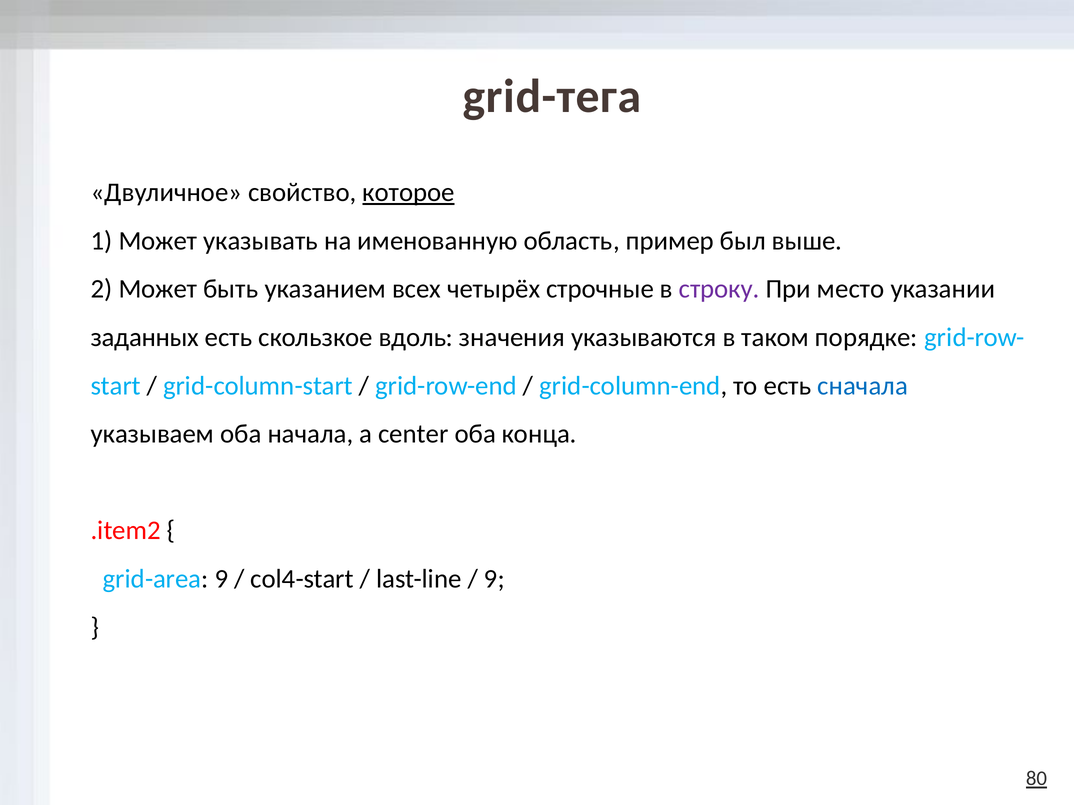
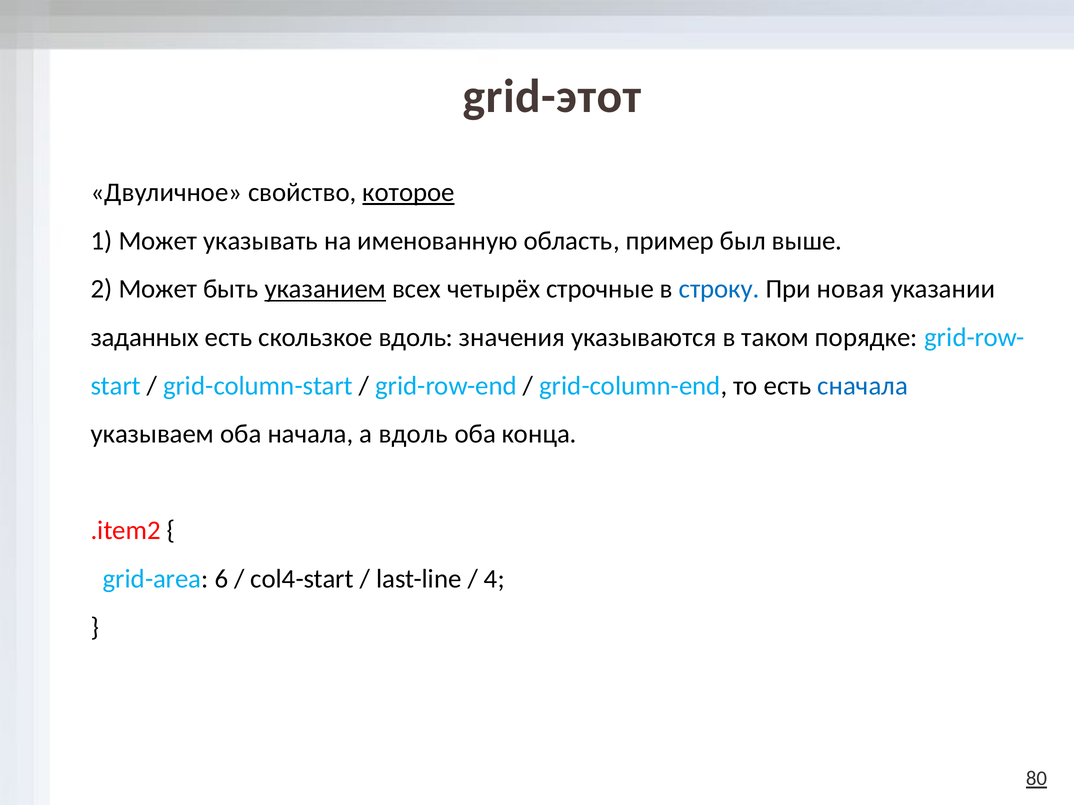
grid-тега: grid-тега -> grid-этот (552, 96)
указанием underline: none -> present (325, 289)
строку colour: purple -> blue (719, 289)
место: место -> новая (851, 289)
а center: center -> вдоль (413, 434)
grid-area 9: 9 -> 6 (221, 579)
9: 9 -> 4 (494, 579)
